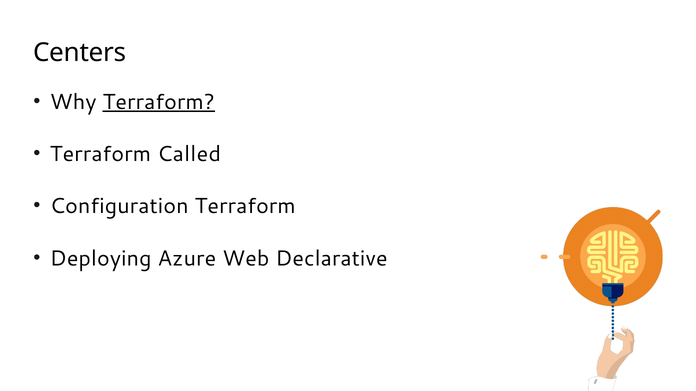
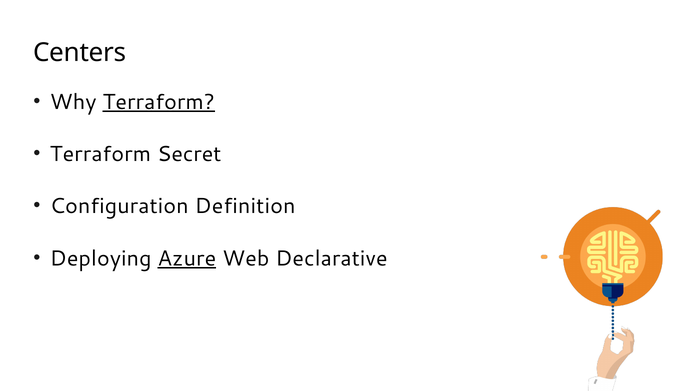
Called: Called -> Secret (189, 154)
Configuration Terraform: Terraform -> Definition (245, 207)
Azure underline: none -> present (187, 259)
